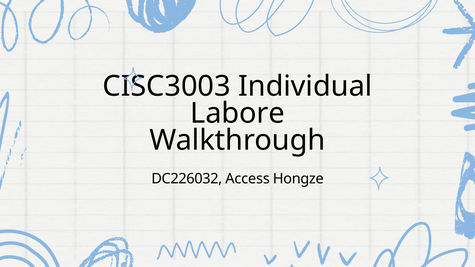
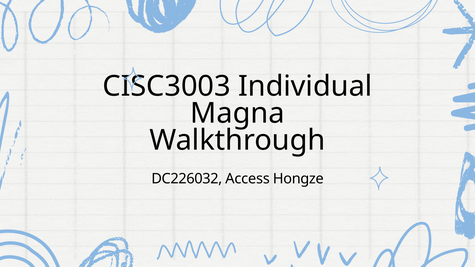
Labore: Labore -> Magna (237, 113)
